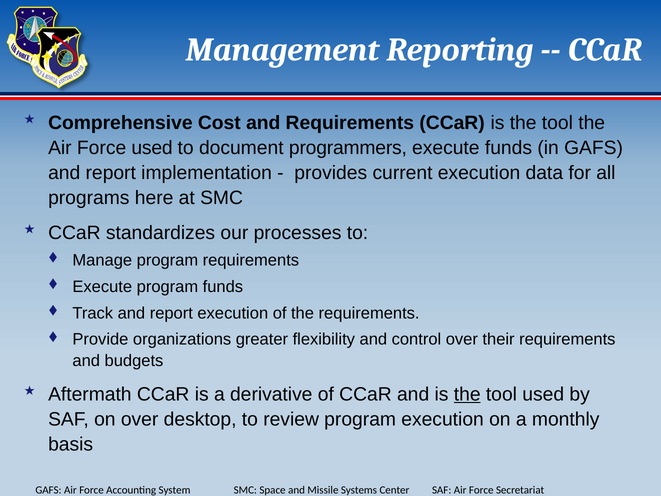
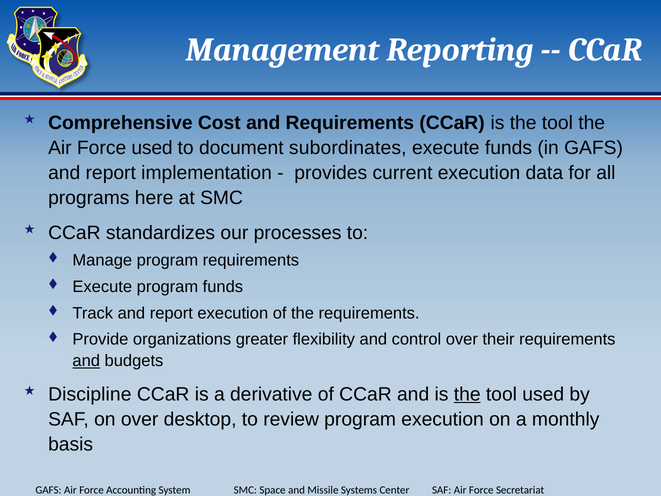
programmers: programmers -> subordinates (348, 148)
and underline: none -> present (86, 361)
Aftermath: Aftermath -> Discipline (90, 394)
